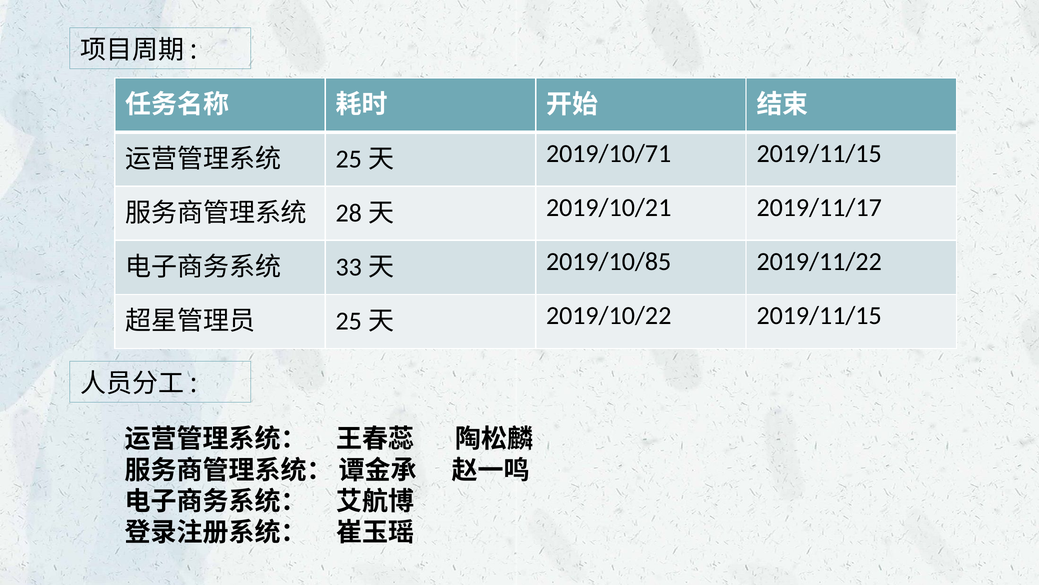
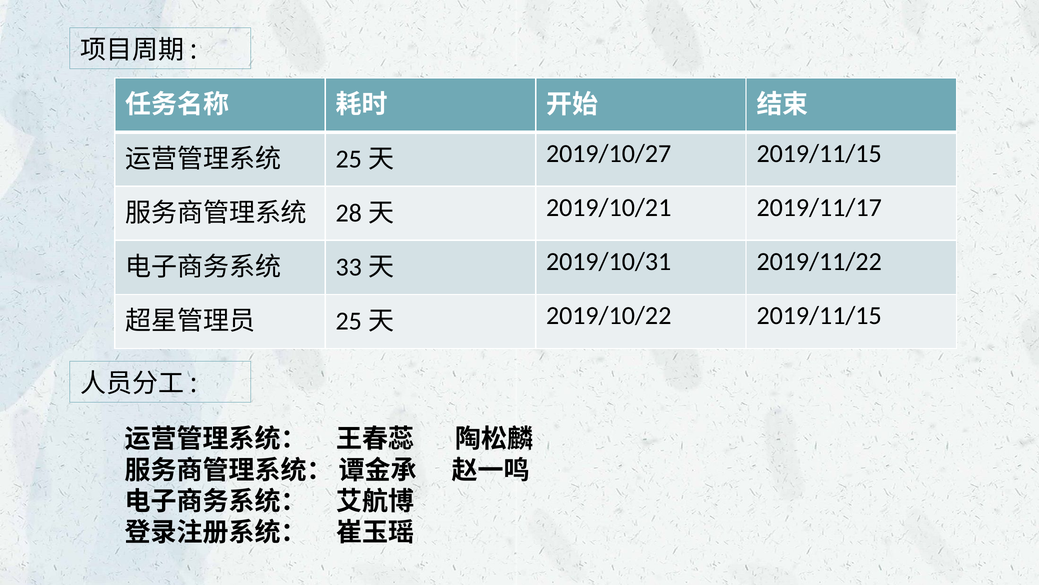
2019/10/71: 2019/10/71 -> 2019/10/27 (609, 153)
2019/10/85: 2019/10/85 -> 2019/10/31 (609, 261)
